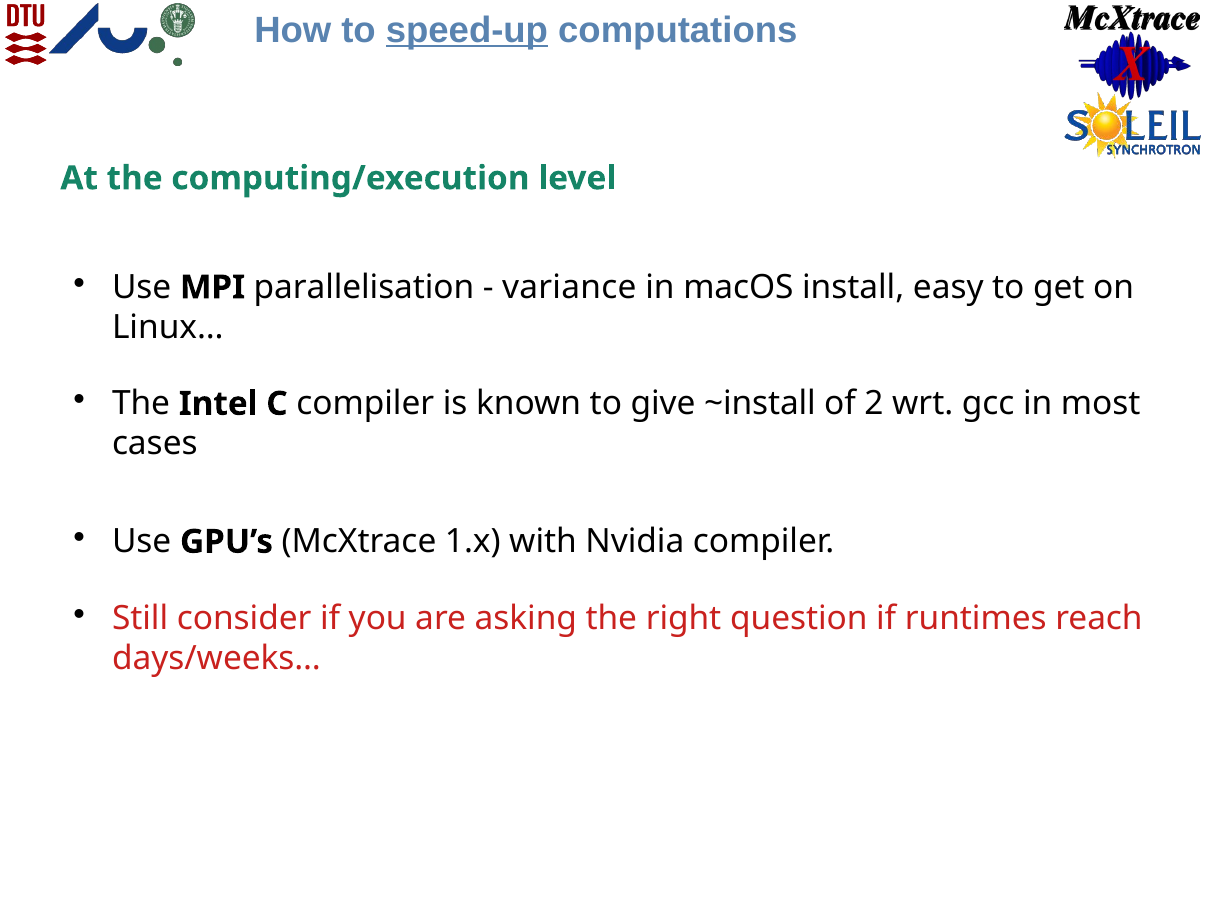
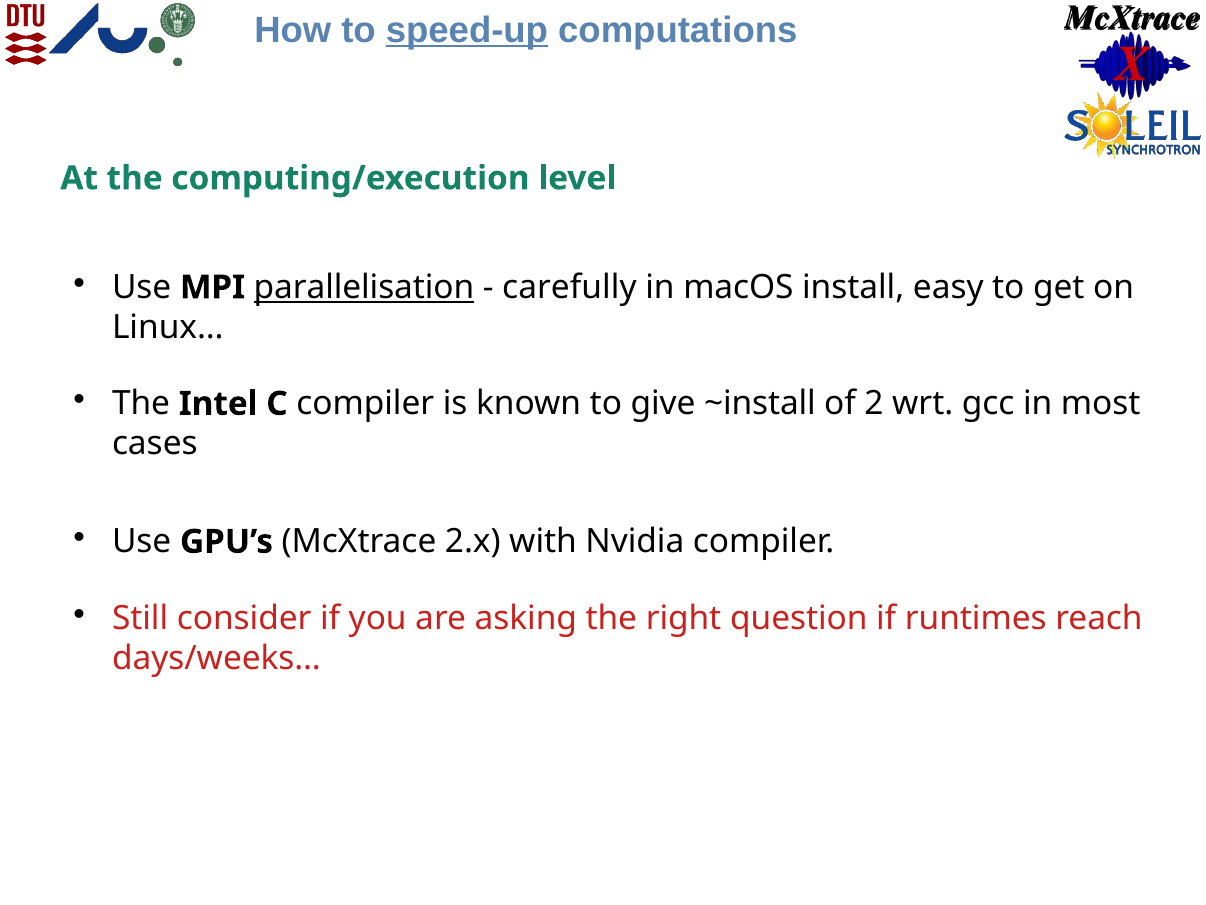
parallelisation underline: none -> present (364, 287)
variance: variance -> carefully (569, 287)
1.x: 1.x -> 2.x (473, 542)
